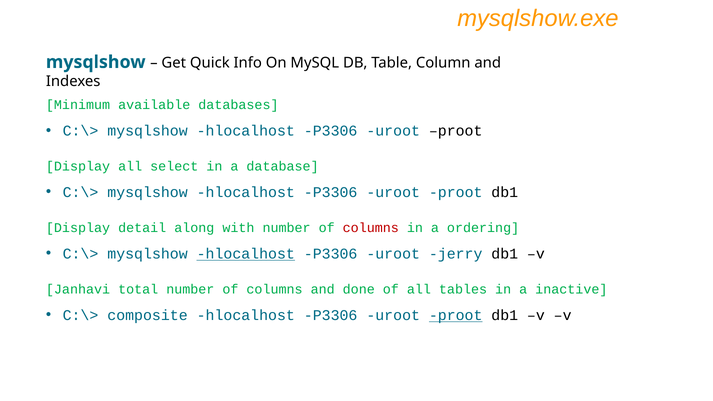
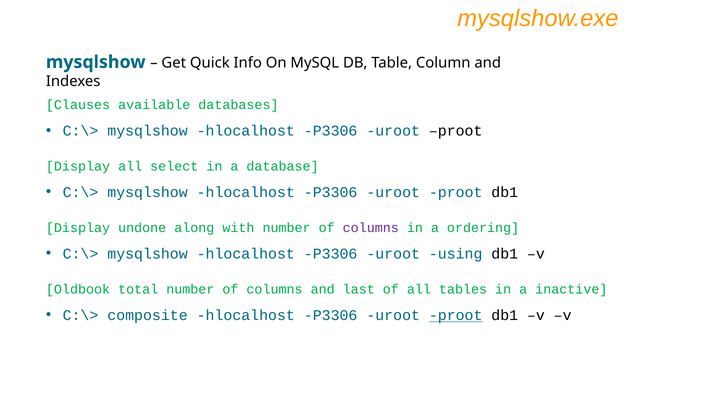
Minimum: Minimum -> Clauses (78, 105)
detail: detail -> undone (142, 228)
columns colour: red -> purple (371, 228)
hlocalhost underline: present -> none (246, 254)
jerry: jerry -> using (456, 254)
Janhavi: Janhavi -> Oldbook (78, 289)
done: done -> last (359, 289)
